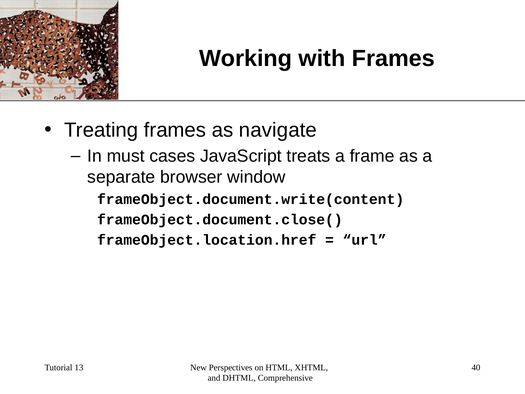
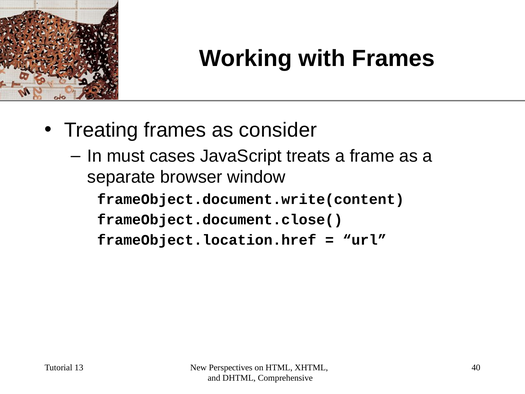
navigate: navigate -> consider (278, 130)
